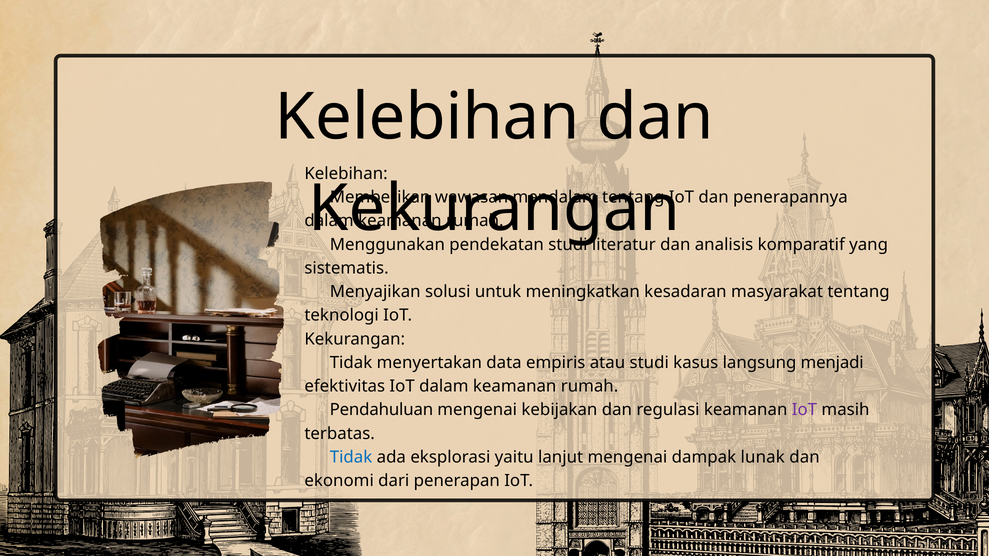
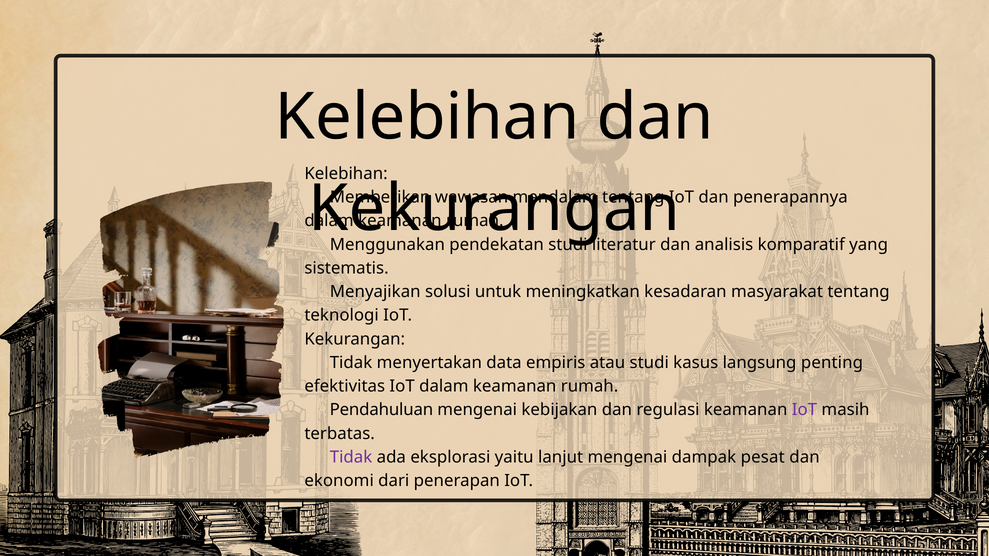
menjadi: menjadi -> penting (832, 363)
Tidak colour: blue -> purple (351, 457)
lunak: lunak -> pesat (763, 457)
